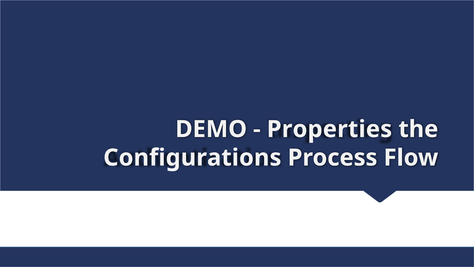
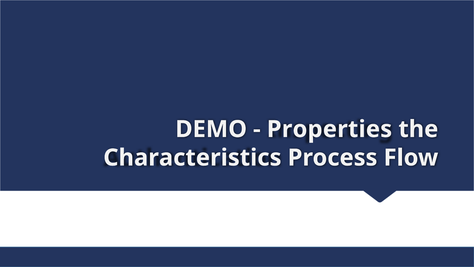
Configurations: Configurations -> Characteristics (192, 157)
